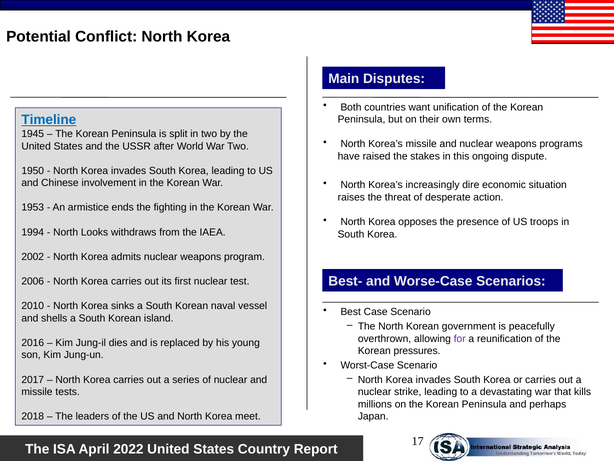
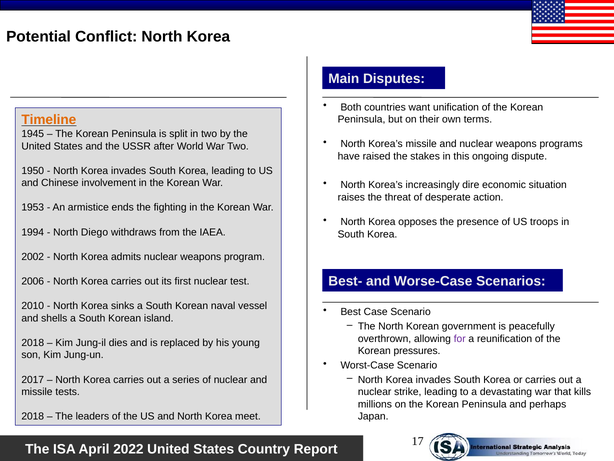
Timeline colour: blue -> orange (49, 120)
Looks: Looks -> Diego (95, 232)
2016: 2016 -> 2018 (33, 342)
